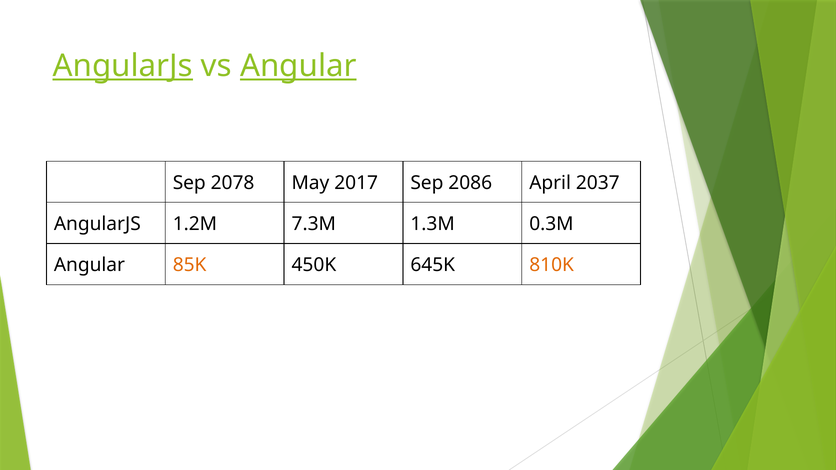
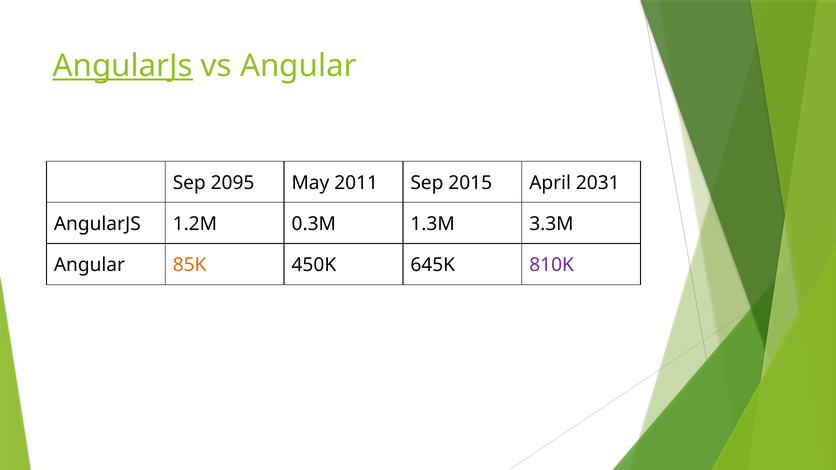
Angular underline: present -> none (298, 66)
2078: 2078 -> 2095 (233, 183)
2017: 2017 -> 2011 (356, 183)
2086: 2086 -> 2015 (470, 183)
2037: 2037 -> 2031 (598, 183)
7.3M: 7.3M -> 0.3M (314, 224)
0.3M: 0.3M -> 3.3M (551, 224)
810K colour: orange -> purple (552, 265)
